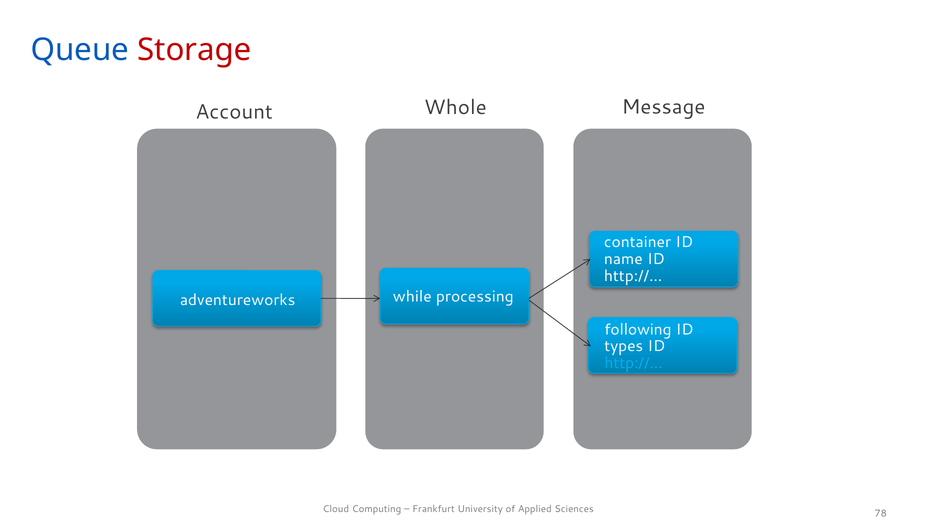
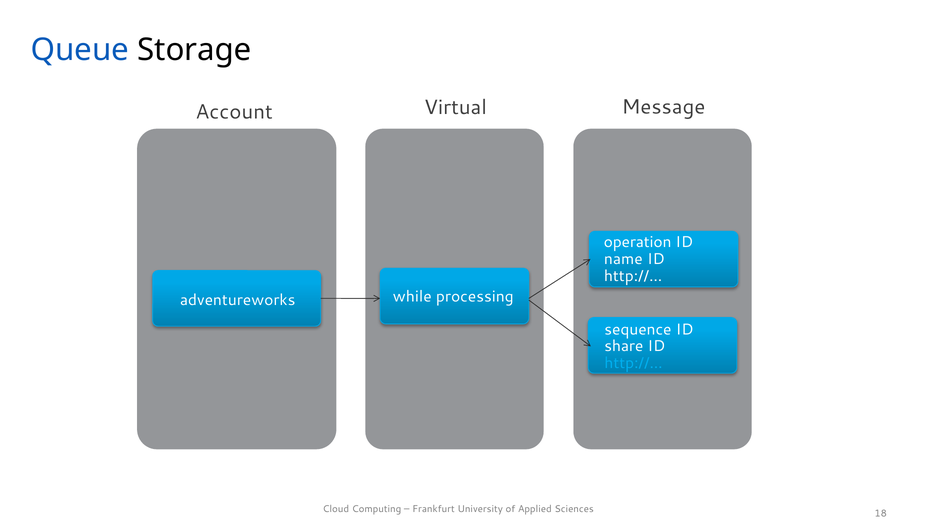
Storage colour: red -> black (194, 50)
Whole: Whole -> Virtual (455, 108)
container: container -> operation (638, 242)
following: following -> sequence (638, 329)
types: types -> share (624, 346)
78: 78 -> 18 (881, 513)
